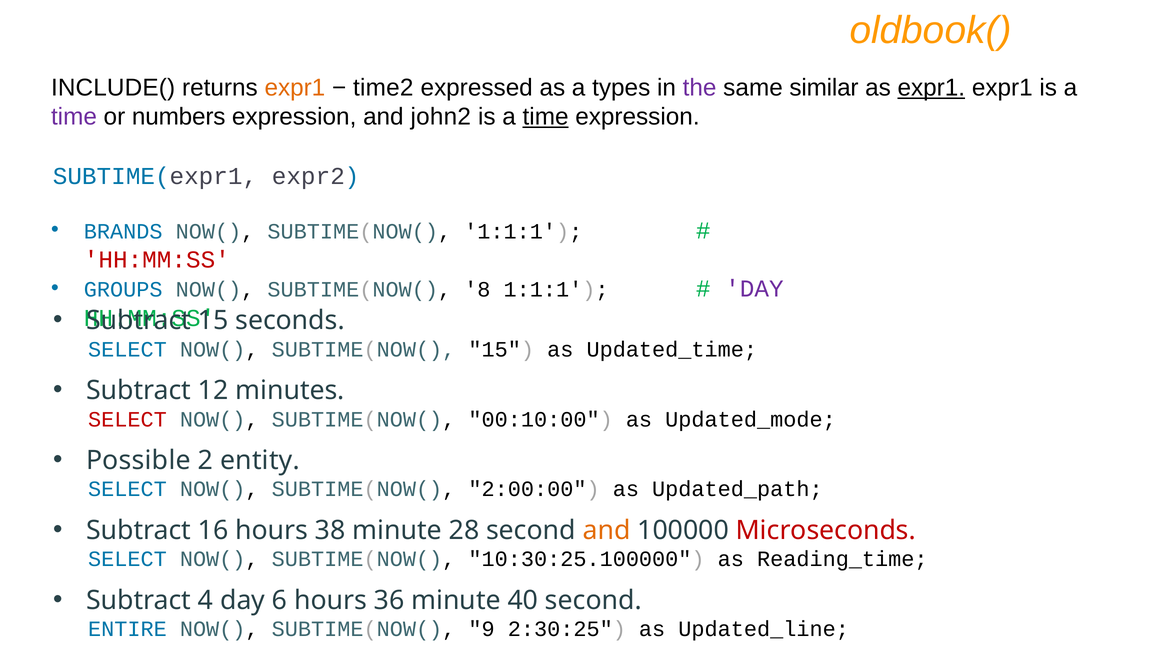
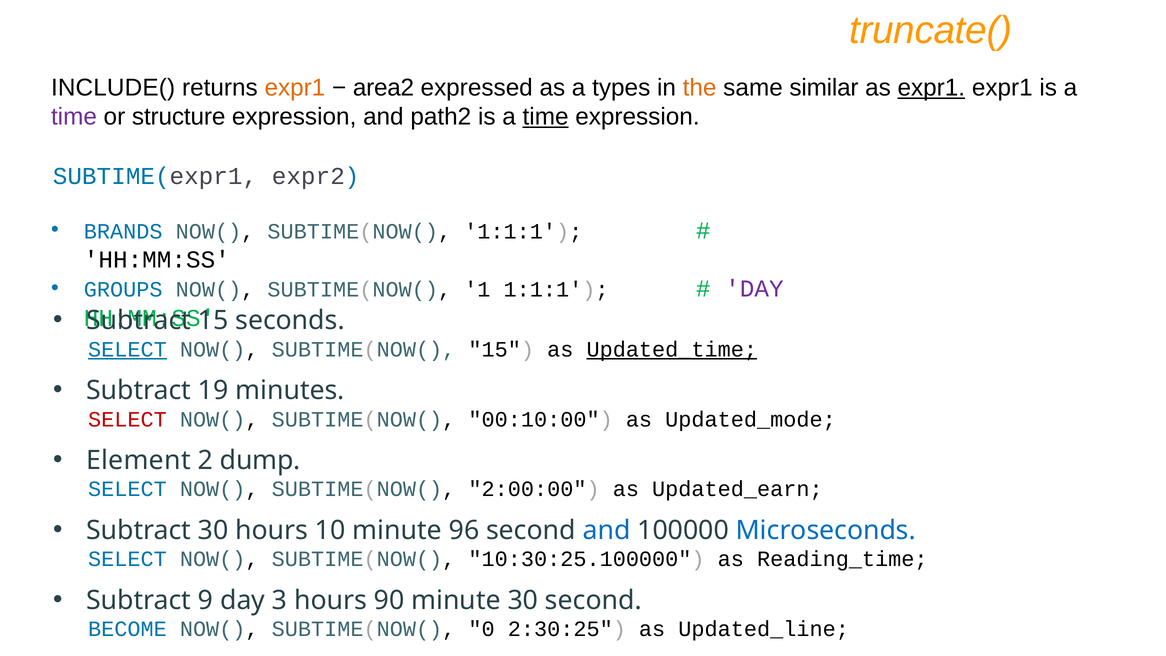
oldbook(: oldbook( -> truncate( (931, 30)
time2: time2 -> area2 (384, 88)
the colour: purple -> orange (700, 88)
numbers: numbers -> structure (179, 117)
john2: john2 -> path2 (441, 117)
HH:MM:SS colour: red -> black (157, 260)
8: 8 -> 1 (477, 290)
SELECT underline: none -> present (127, 349)
Updated_time underline: none -> present (672, 349)
12: 12 -> 19 (213, 390)
Possible: Possible -> Element (138, 460)
entity: entity -> dump (260, 460)
Updated_path: Updated_path -> Updated_earn (737, 489)
Subtract 16: 16 -> 30 (213, 530)
38: 38 -> 10 (330, 530)
28: 28 -> 96 (464, 530)
and colour: orange -> blue (607, 530)
Microseconds colour: red -> blue (826, 530)
4: 4 -> 9 (206, 600)
6: 6 -> 3 (280, 600)
36: 36 -> 90 (389, 600)
minute 40: 40 -> 30 (523, 600)
ENTIRE: ENTIRE -> BECOME (127, 629)
9: 9 -> 0 (482, 629)
